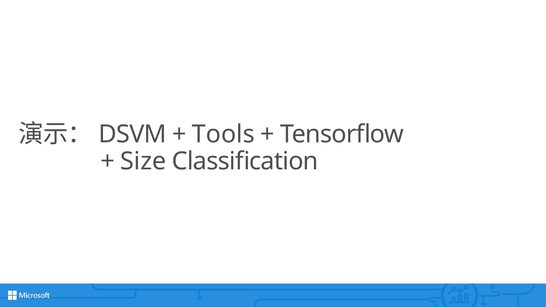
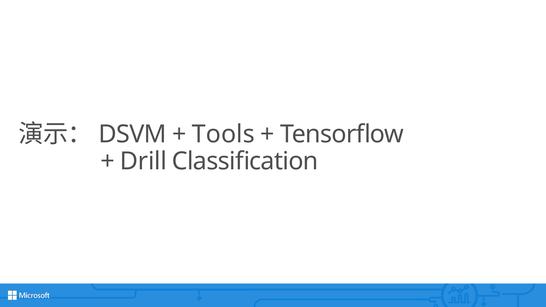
Size: Size -> Drill (143, 161)
